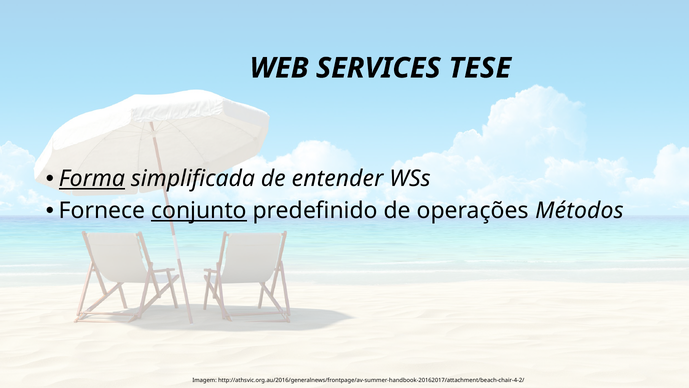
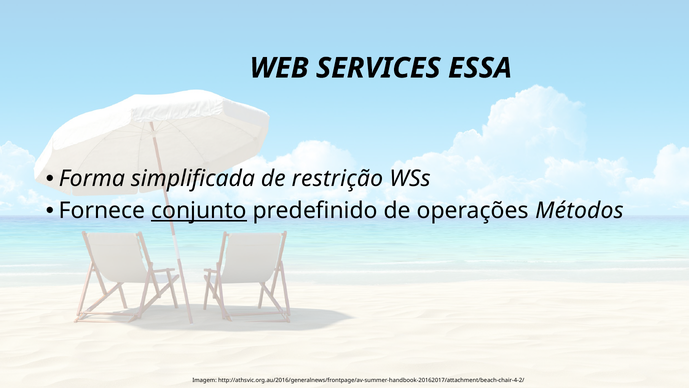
TESE: TESE -> ESSA (480, 68)
Forma underline: present -> none (92, 179)
entender: entender -> restrição (337, 179)
